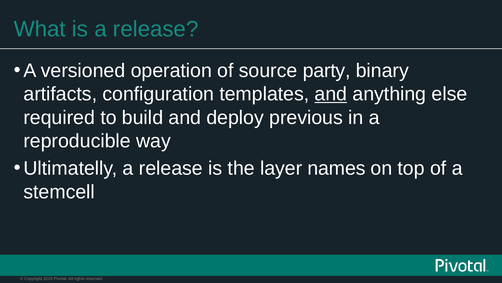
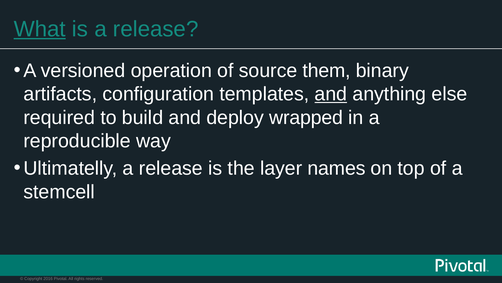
What underline: none -> present (40, 29)
party: party -> them (327, 70)
previous: previous -> wrapped (306, 117)
